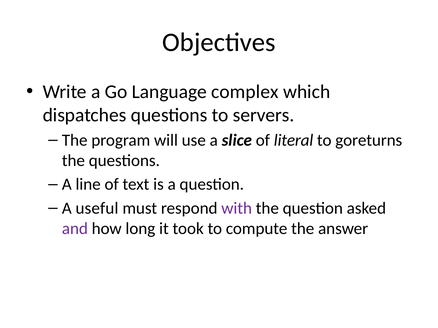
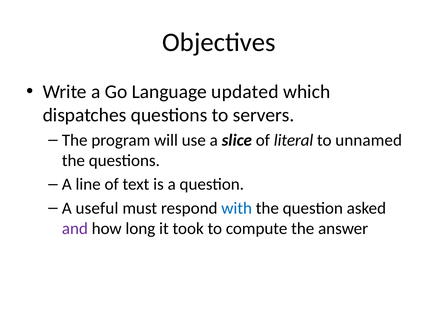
complex: complex -> updated (245, 92)
goreturns: goreturns -> unnamed (369, 140)
with colour: purple -> blue (237, 208)
